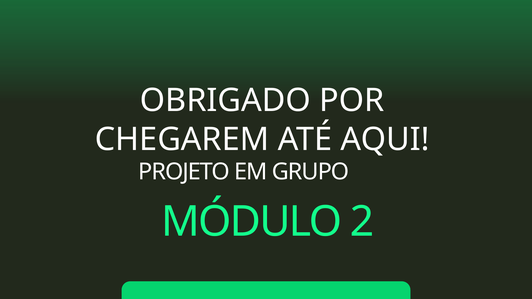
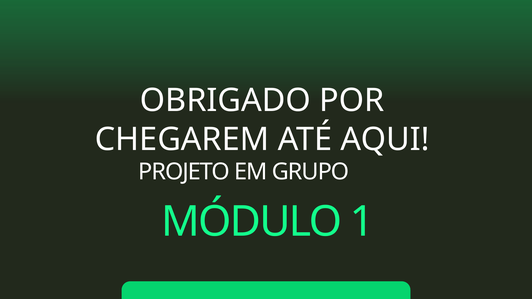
2: 2 -> 1 (362, 222)
